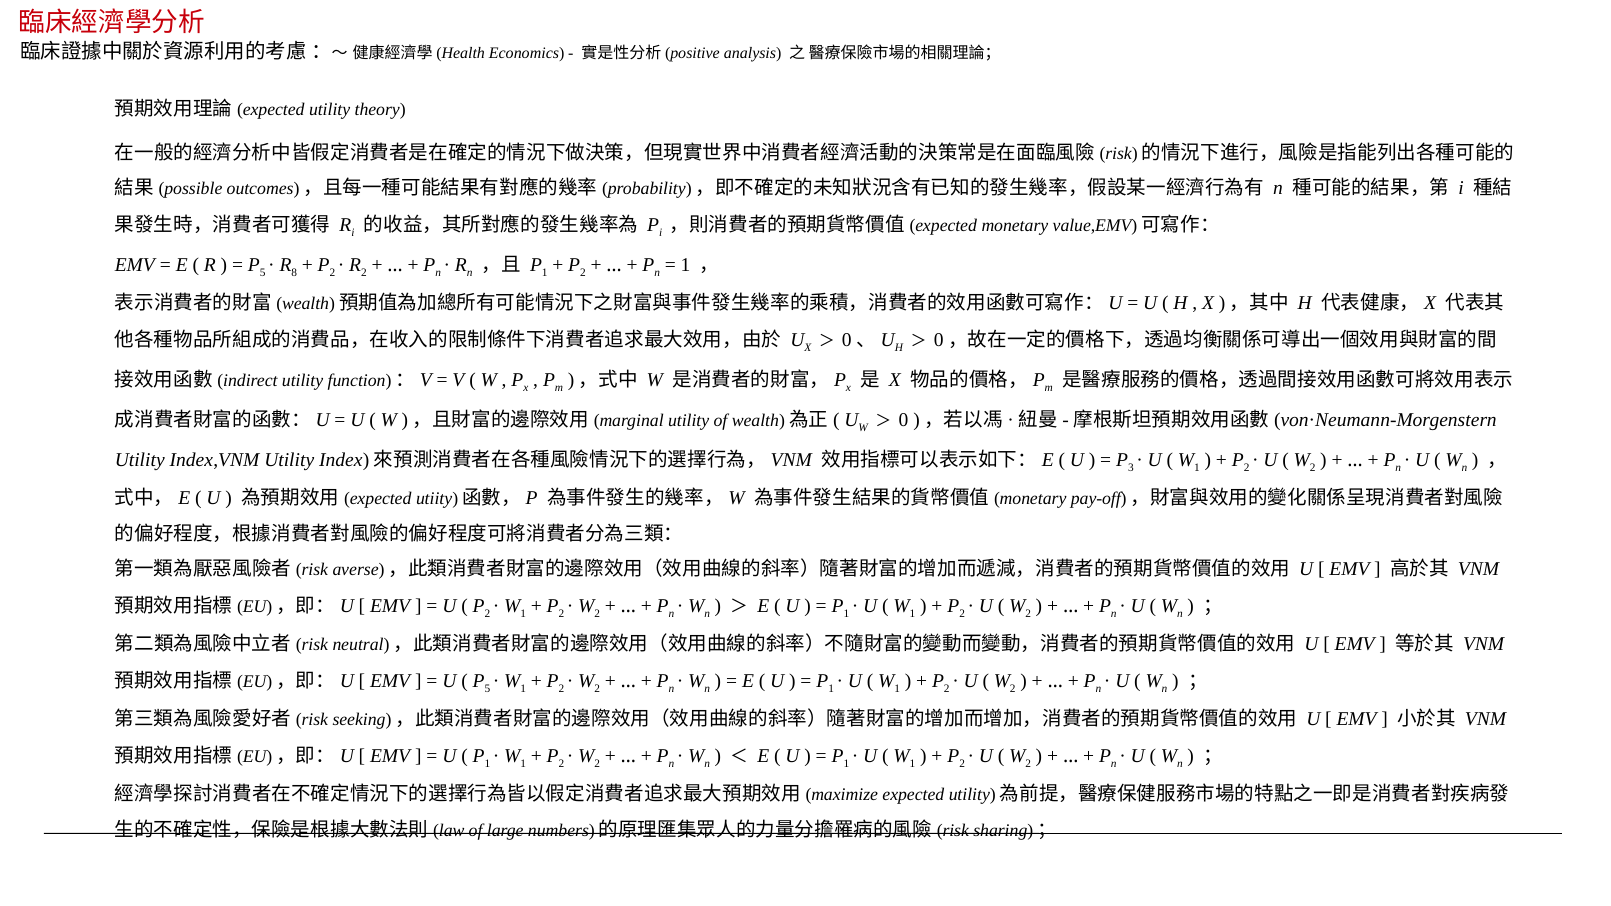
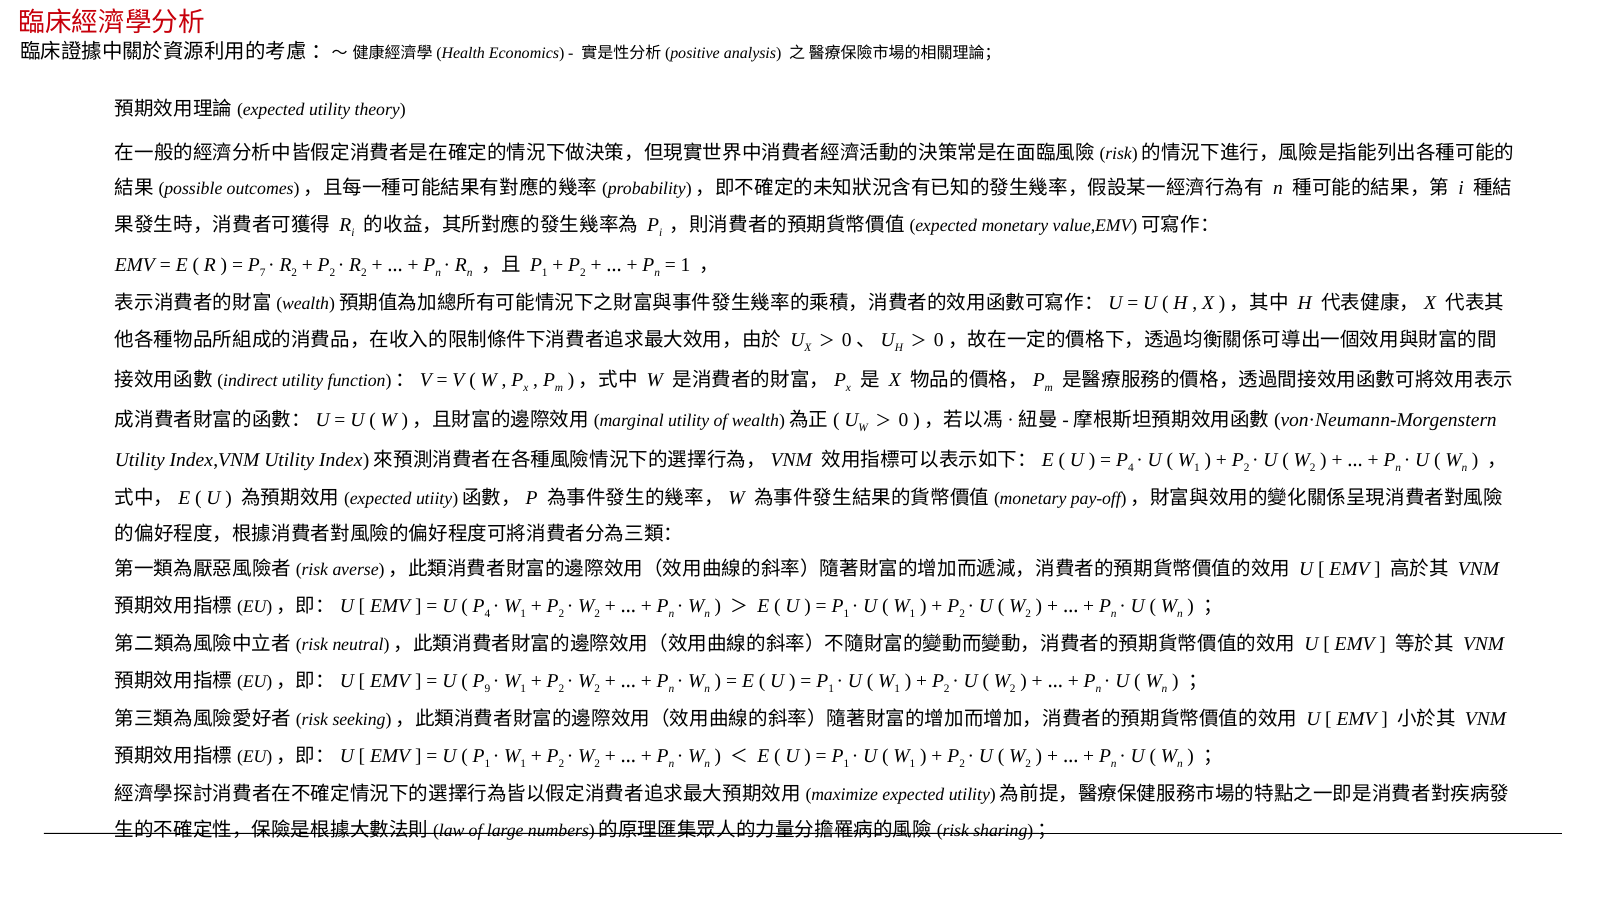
5: 5 -> 7 (263, 272)
8: 8 -> 2 (294, 272)
3: 3 -> 4 (1131, 468)
2: 2 -> 4 (487, 613)
5: 5 -> 9 (487, 689)
